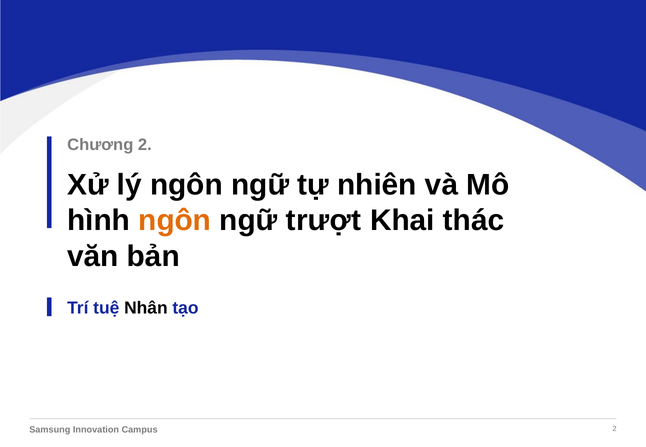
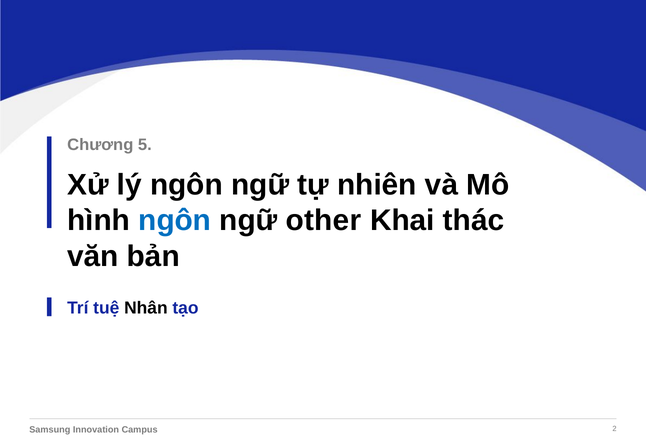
Chương 2: 2 -> 5 (145, 145)
ngôn colour: orange -> blue (175, 221)
trượt: trượt -> other (324, 221)
